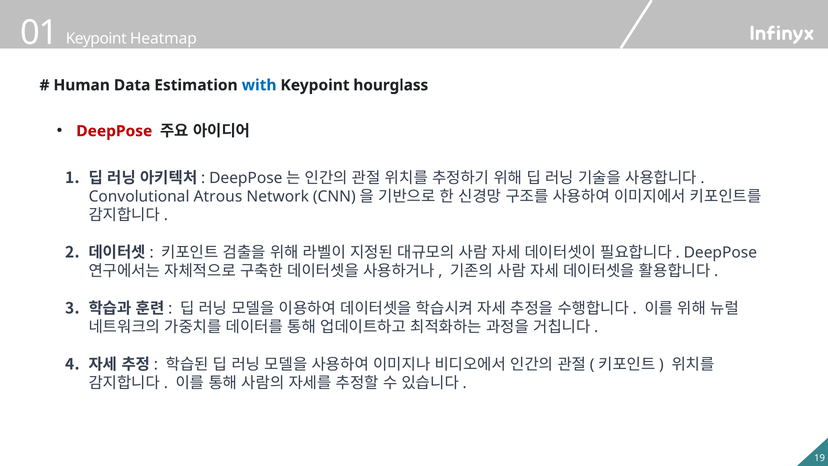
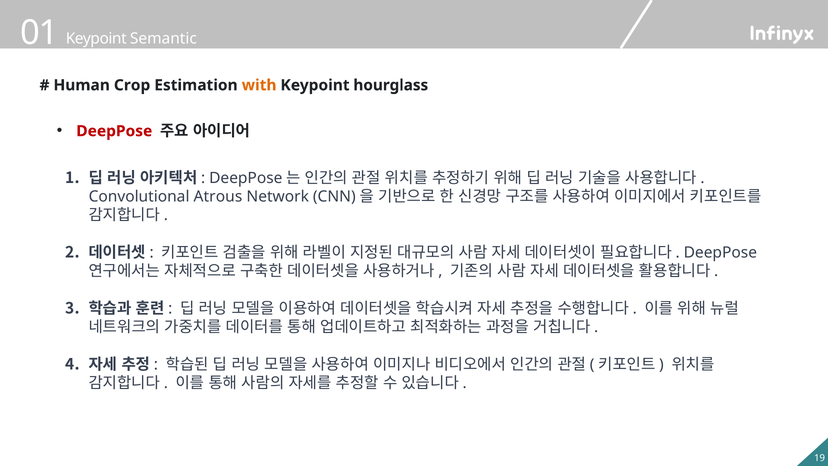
Heatmap: Heatmap -> Semantic (163, 39)
Data: Data -> Crop (132, 85)
with colour: blue -> orange (259, 85)
